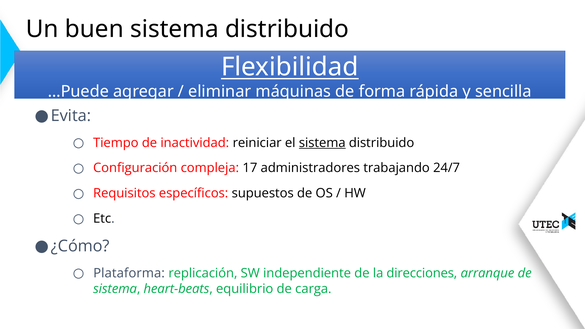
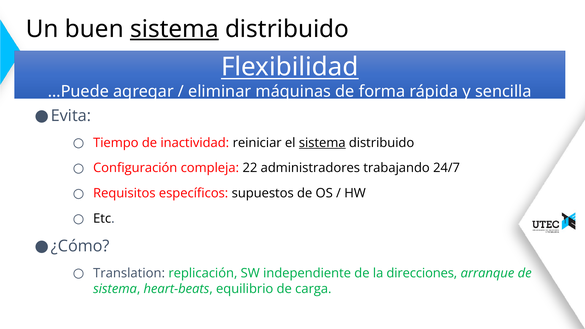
sistema underline: none -> present (174, 29)
17: 17 -> 22 (250, 168)
Plataforma: Plataforma -> Translation (129, 273)
